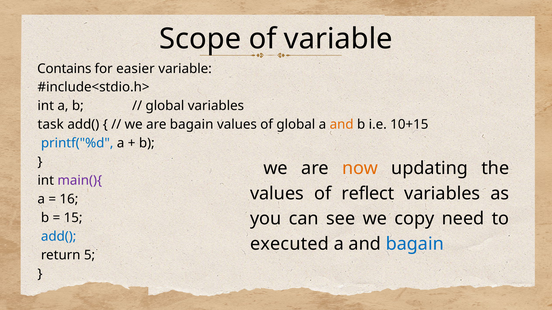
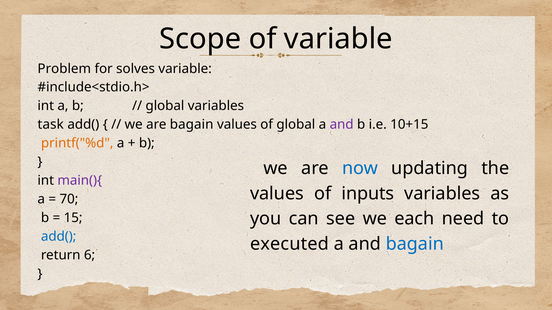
Contains: Contains -> Problem (64, 69)
easier: easier -> solves (136, 69)
and colour: orange -> purple (342, 125)
printf("%d colour: blue -> orange (77, 143)
now colour: orange -> blue (360, 169)
reflect: reflect -> inputs (368, 194)
16: 16 -> 70 (69, 199)
copy: copy -> each (414, 219)
5: 5 -> 6 (90, 255)
